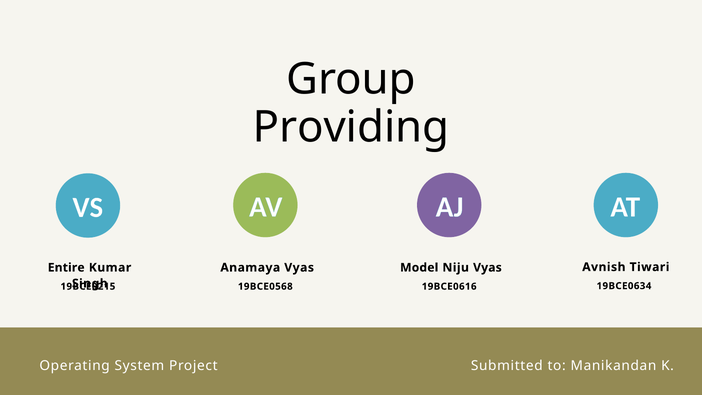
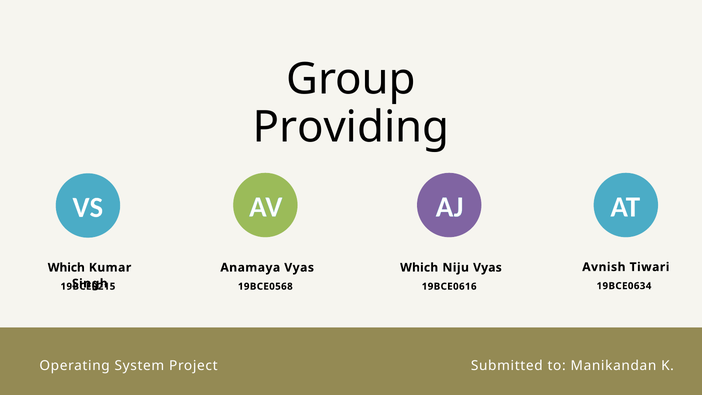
Entire: Entire -> Which (66, 267)
Model: Model -> Which (419, 268)
